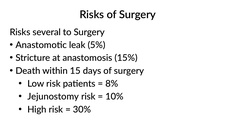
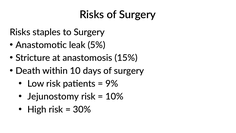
several: several -> staples (47, 32)
15: 15 -> 10 (75, 71)
8%: 8% -> 9% (112, 84)
